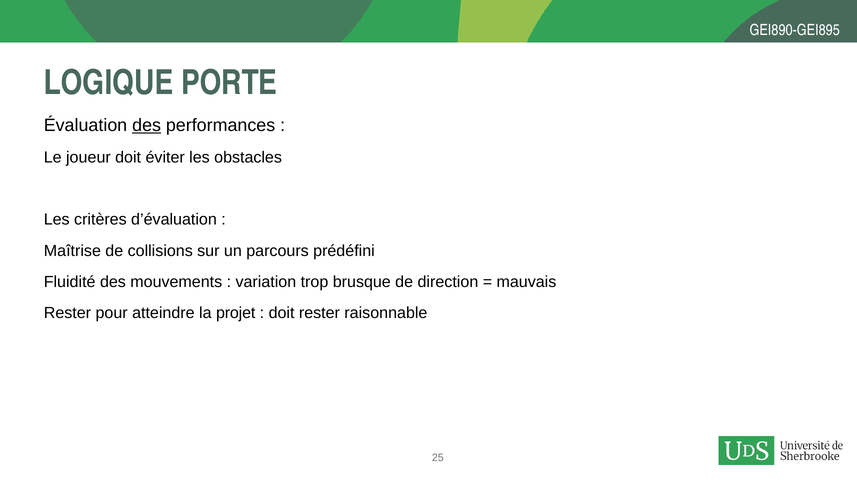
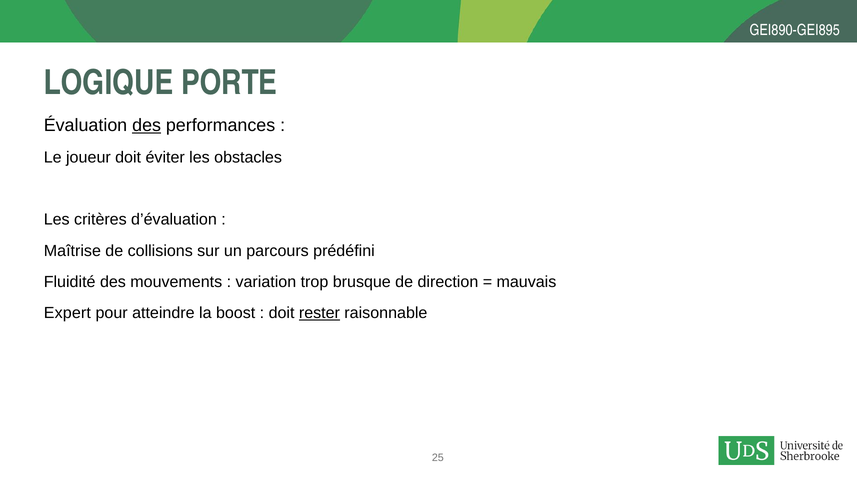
Rester: Rester -> Expert (67, 313)
projet: projet -> boost (236, 313)
rester underline: none -> present (319, 313)
